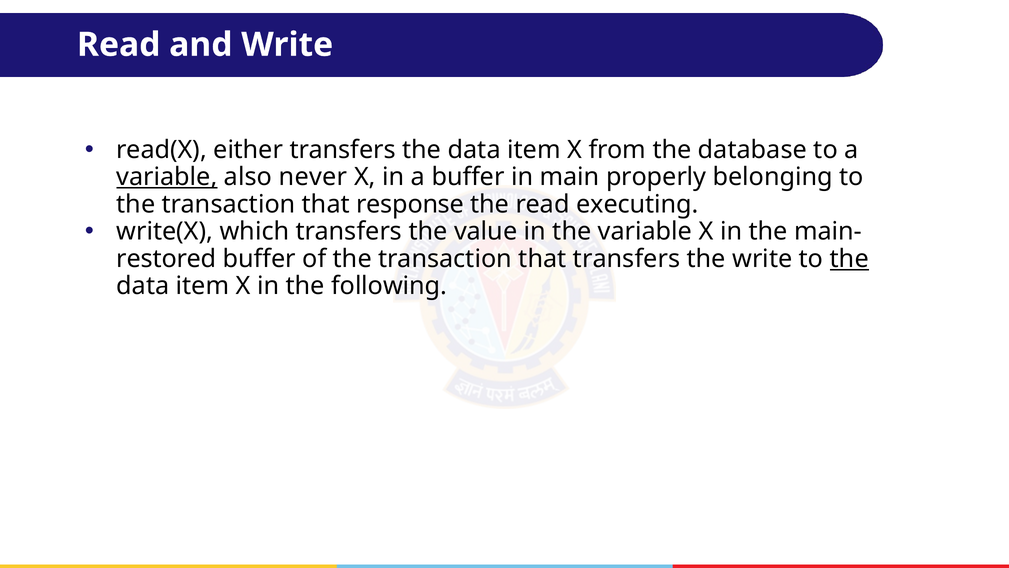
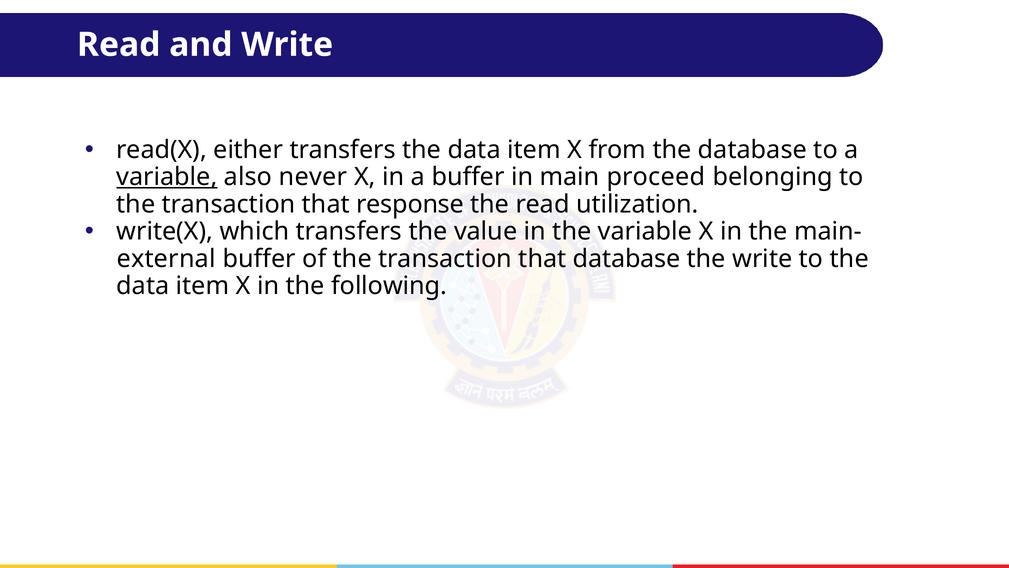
properly: properly -> proceed (656, 177)
executing: executing -> utilization (637, 204)
restored: restored -> external (166, 259)
that transfers: transfers -> database (627, 259)
the underline: present -> none (849, 259)
